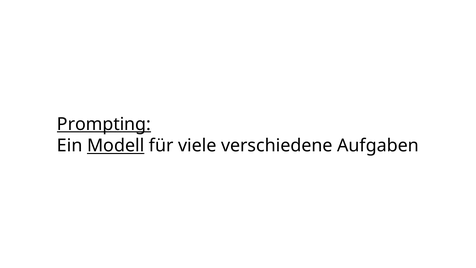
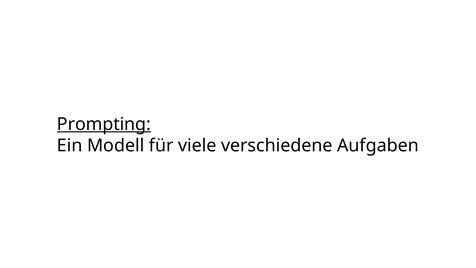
Modell underline: present -> none (116, 146)
